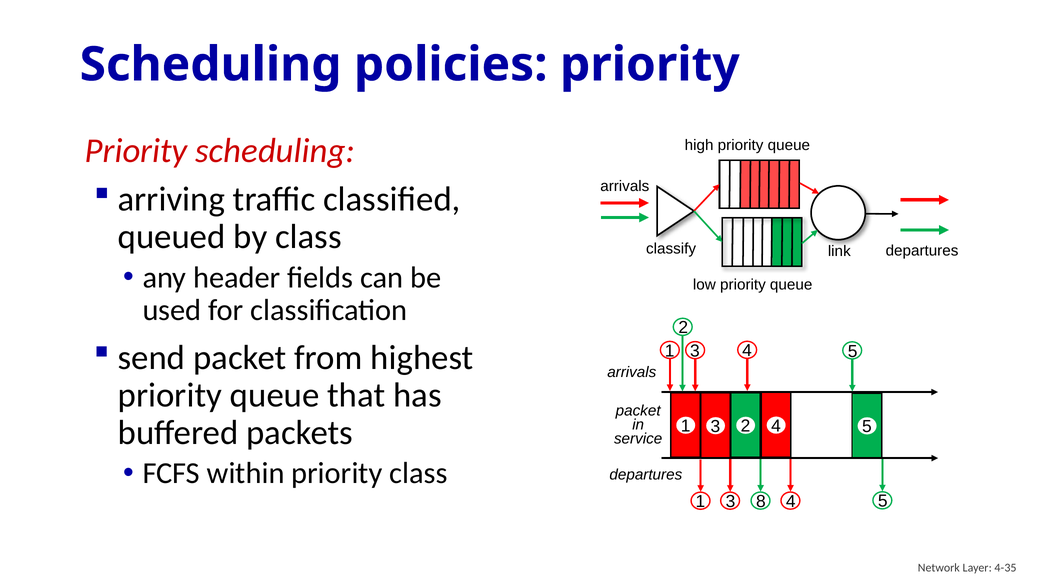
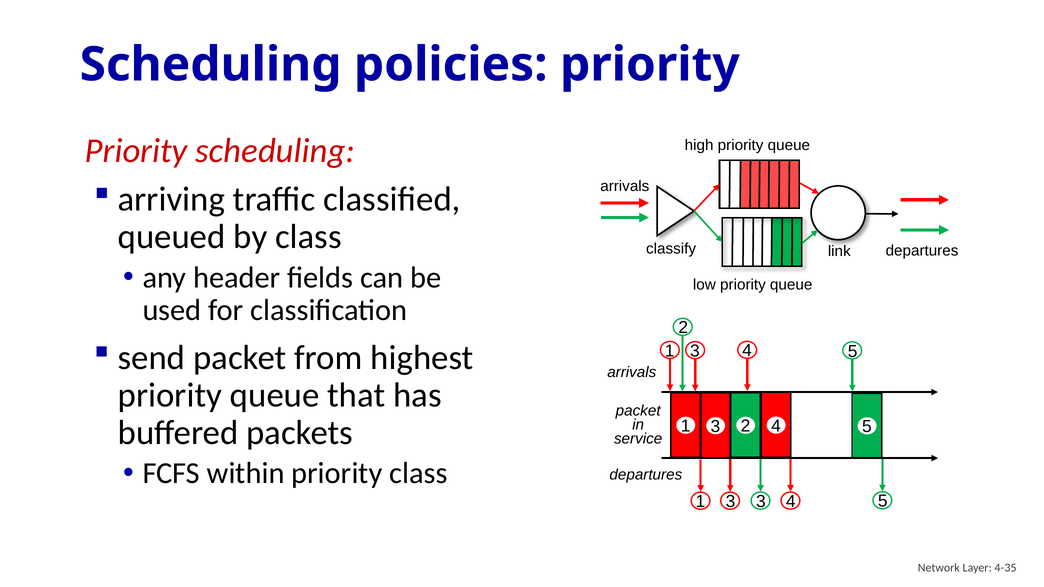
3 8: 8 -> 3 (761, 502)
